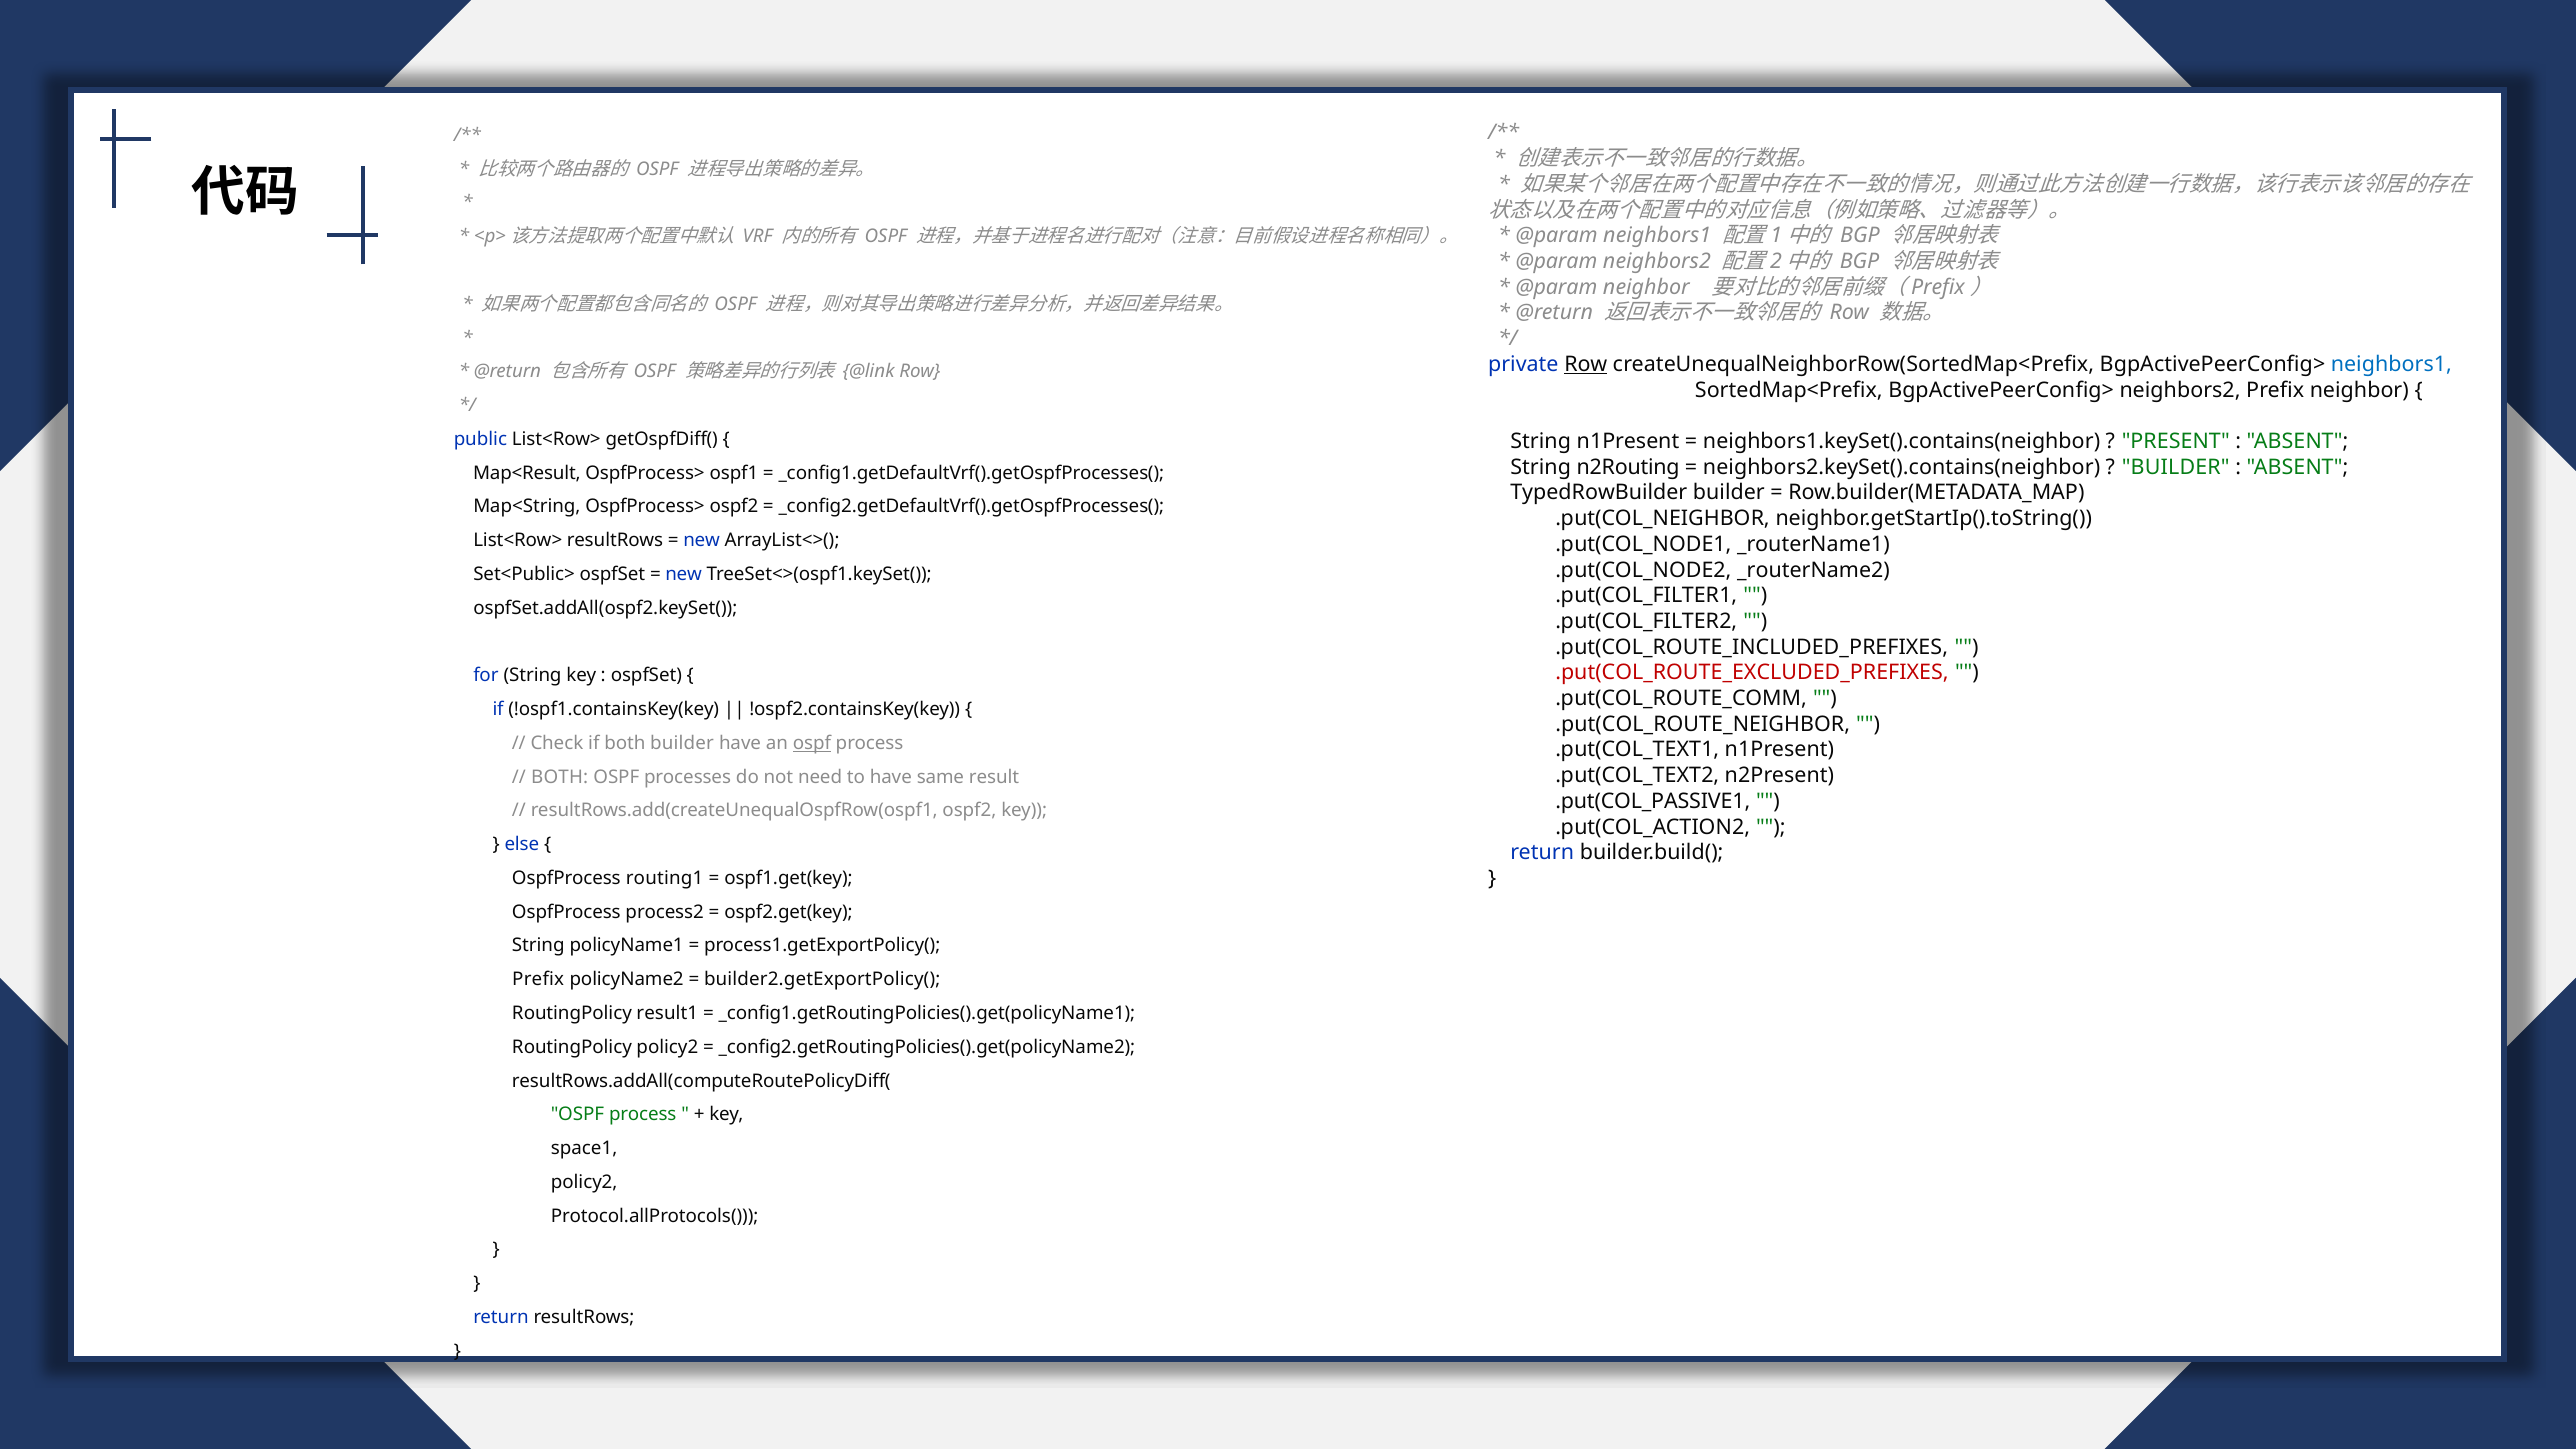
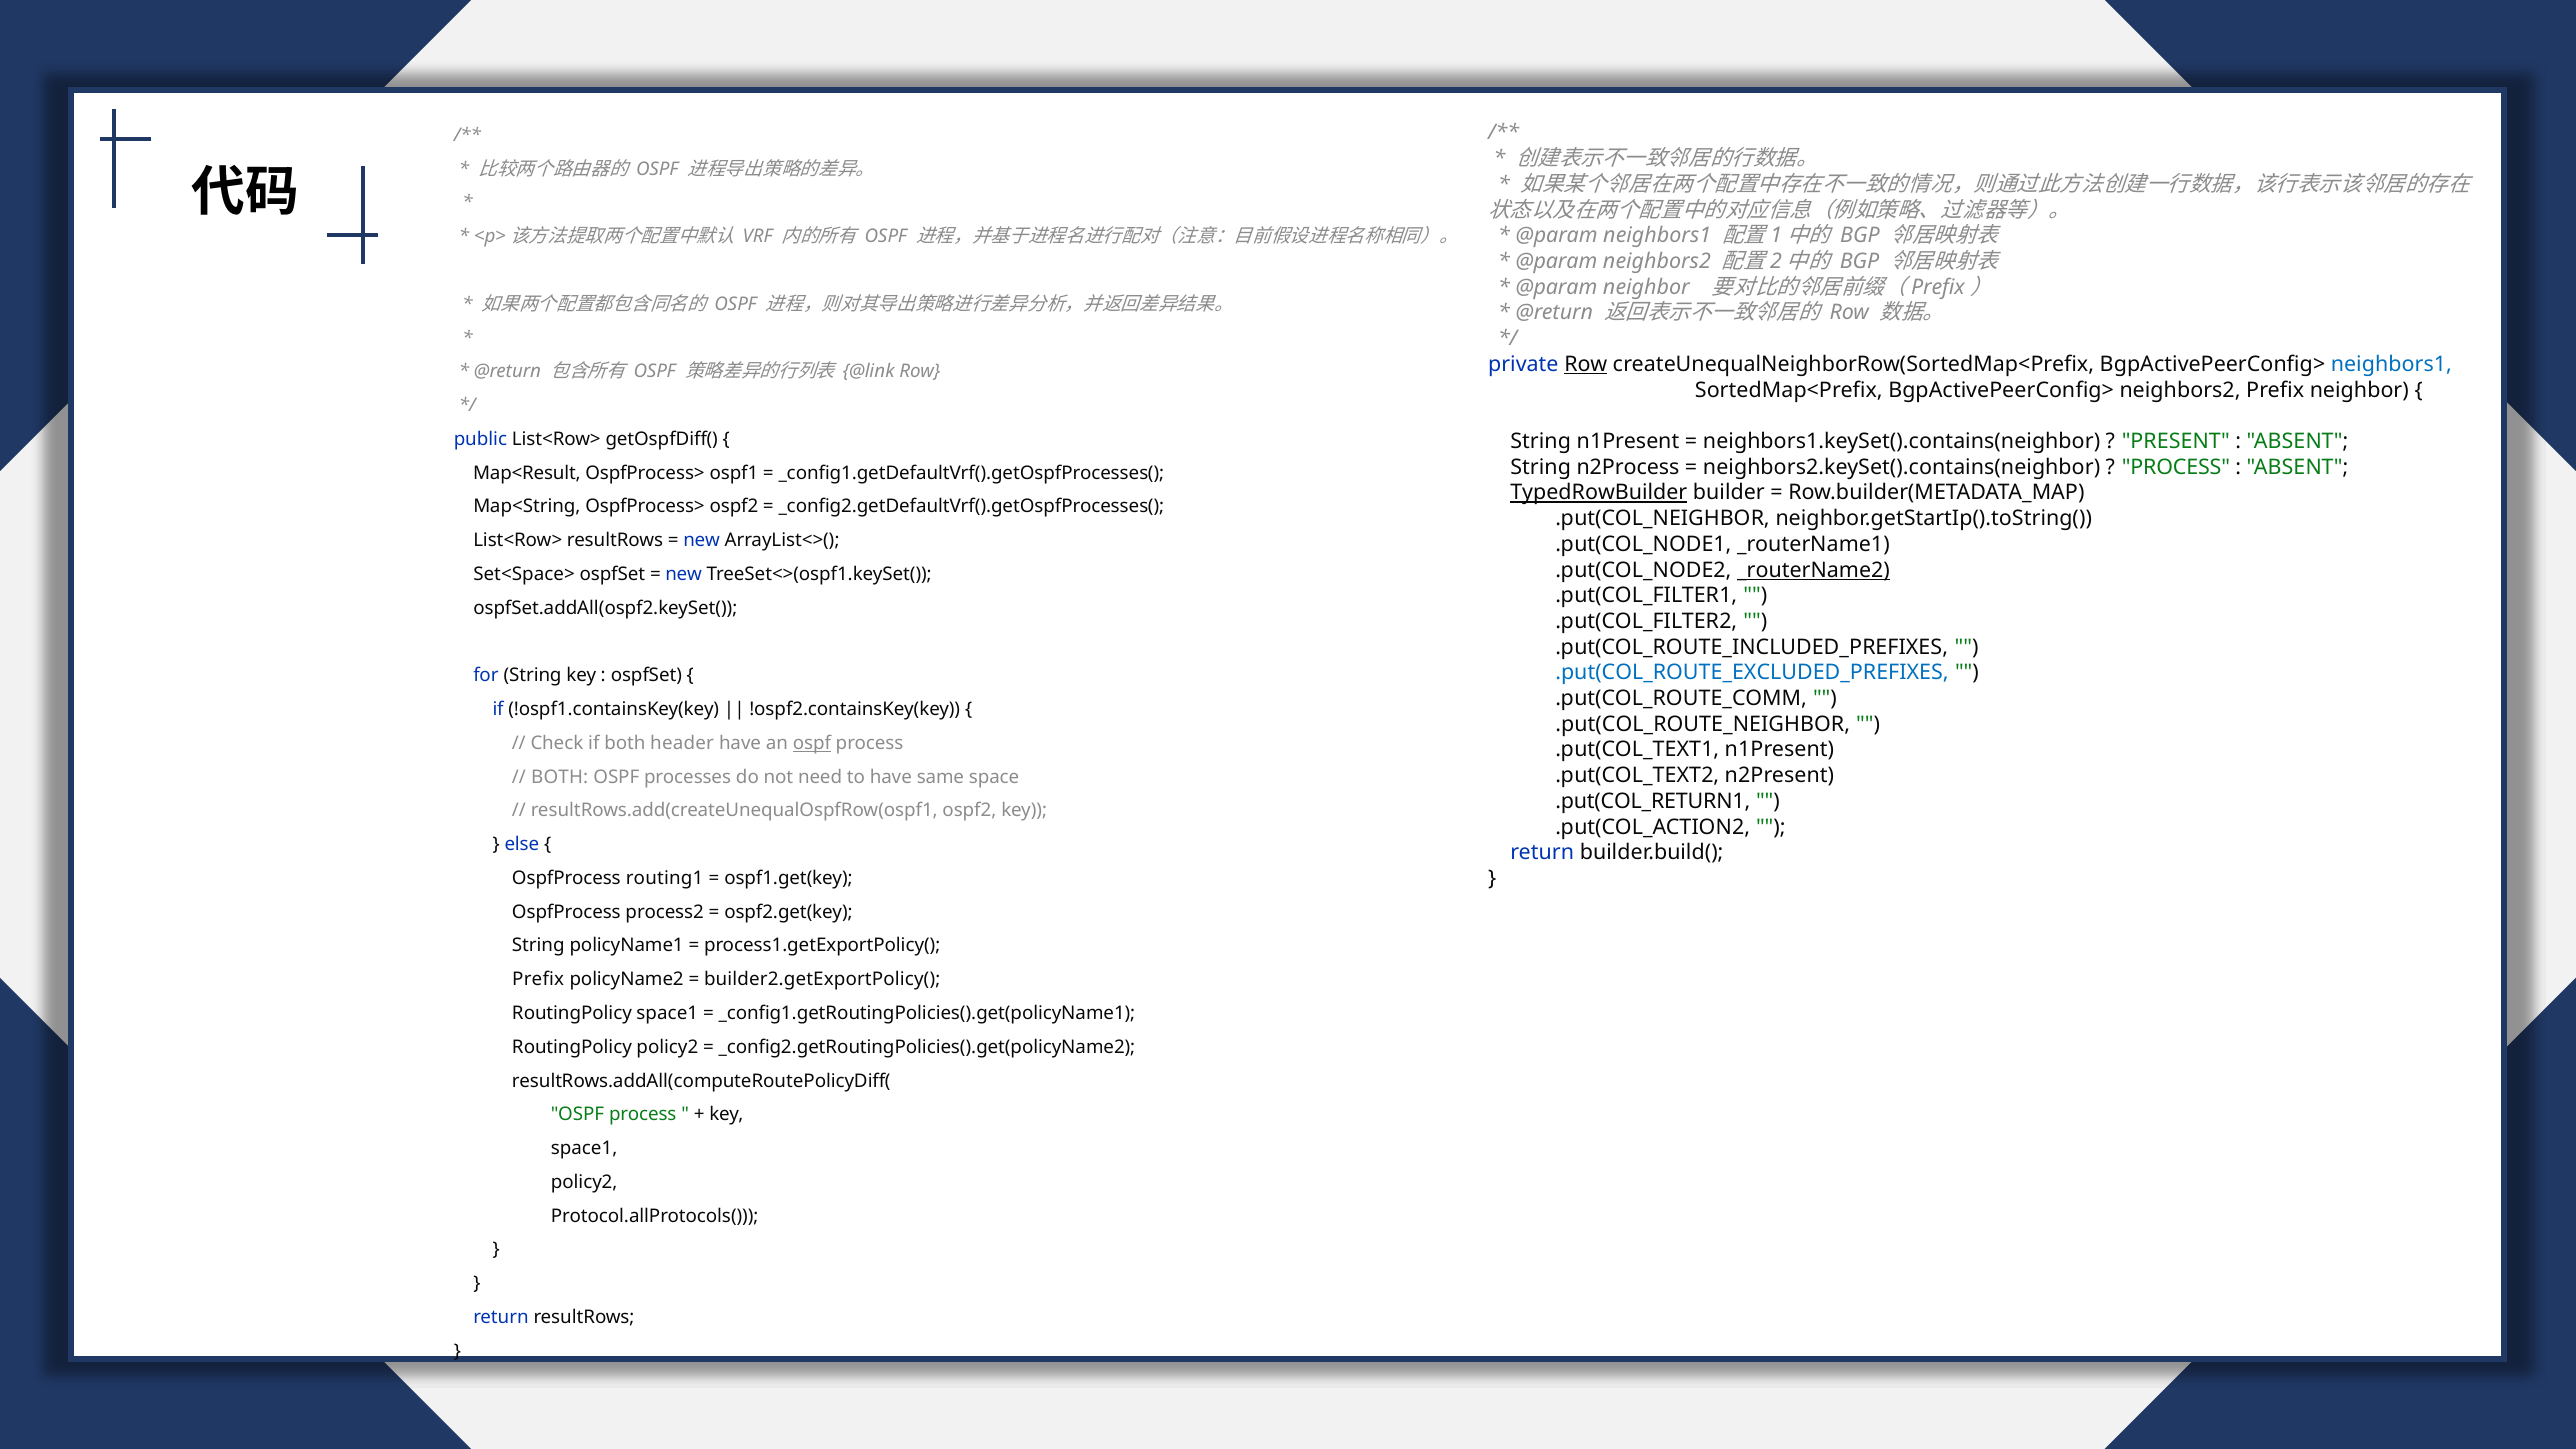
n2Routing: n2Routing -> n2Process (1628, 467)
BUILDER: BUILDER -> PROCESS (2176, 467)
TypedRowBuilder underline: none -> present (1599, 493)
_routerName2 underline: none -> present (1814, 570)
Set<Public>: Set<Public> -> Set<Space> (524, 574)
.put(COL_ROUTE_EXCLUDED_PREFIXES colour: red -> blue (1752, 673)
both builder: builder -> header (682, 743)
result: result -> space (994, 777)
.put(COL_PASSIVE1: .put(COL_PASSIVE1 -> .put(COL_RETURN1 (1653, 801)
RoutingPolicy result1: result1 -> space1 (667, 1013)
